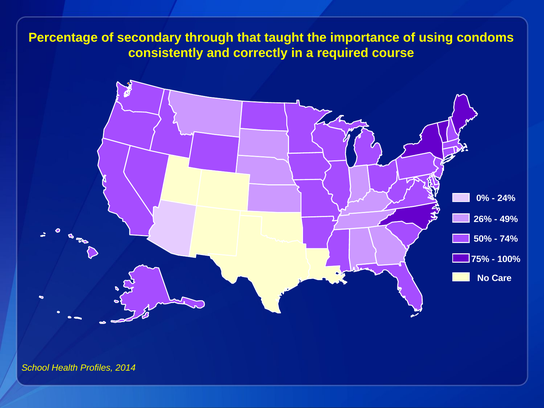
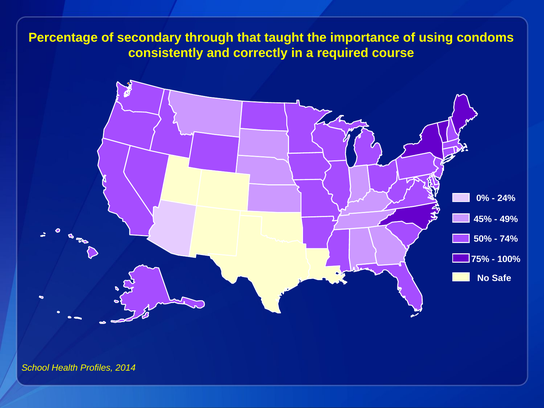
26%: 26% -> 45% (483, 219)
Care: Care -> Safe (502, 278)
